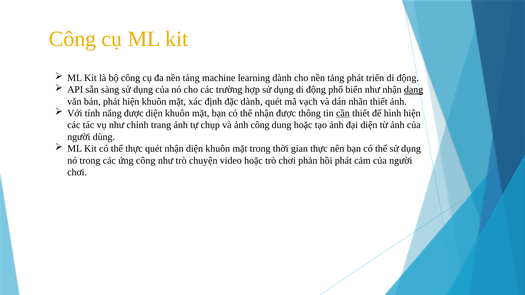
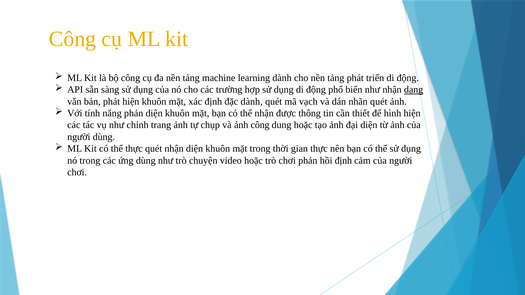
nhãn thiết: thiết -> quét (379, 102)
năng được: được -> phản (134, 113)
cần underline: present -> none (343, 113)
ứng công: công -> dùng (146, 161)
hồi phát: phát -> định (343, 161)
